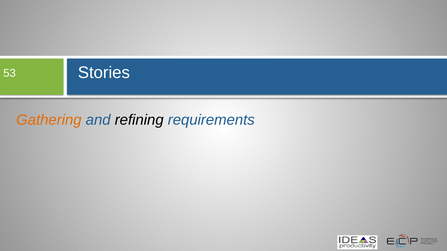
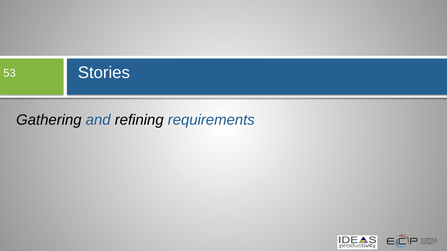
Gathering colour: orange -> black (49, 120)
